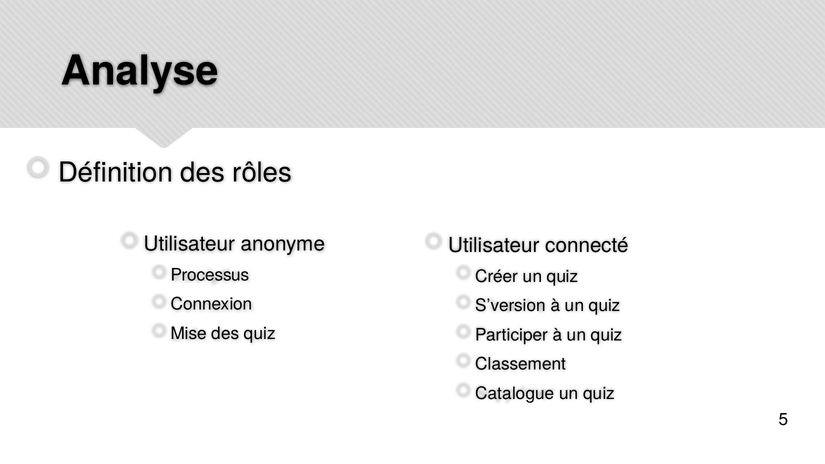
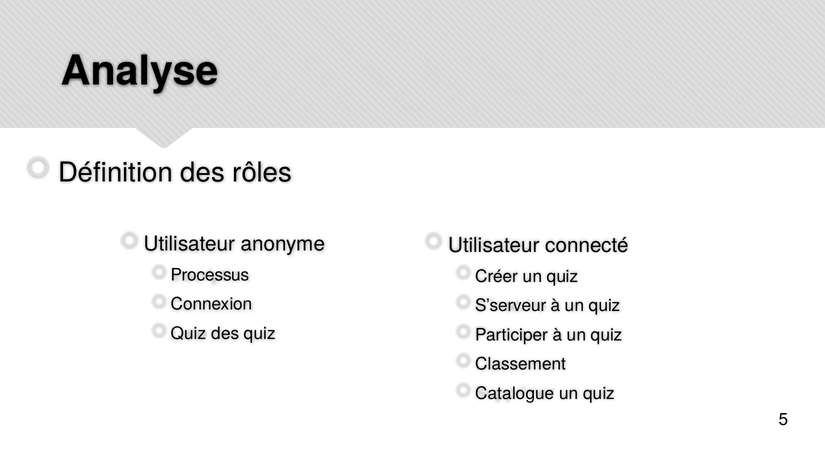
S’version: S’version -> S’serveur (511, 306)
Mise: Mise -> Quiz (189, 334)
